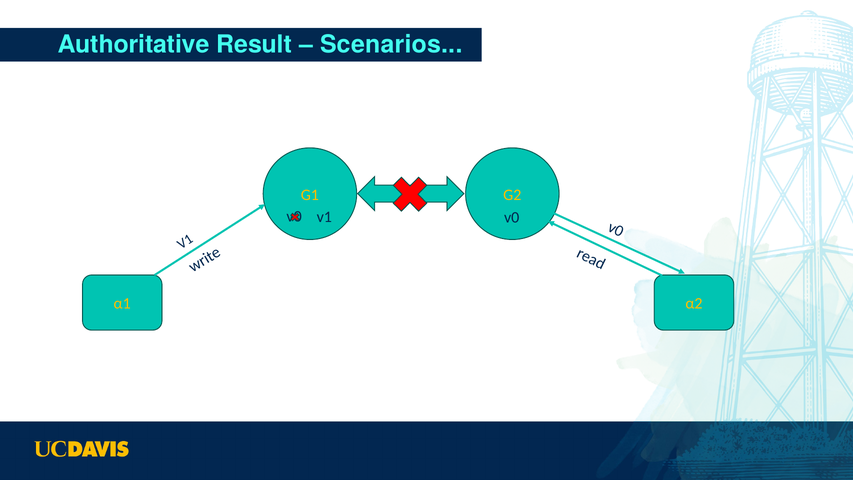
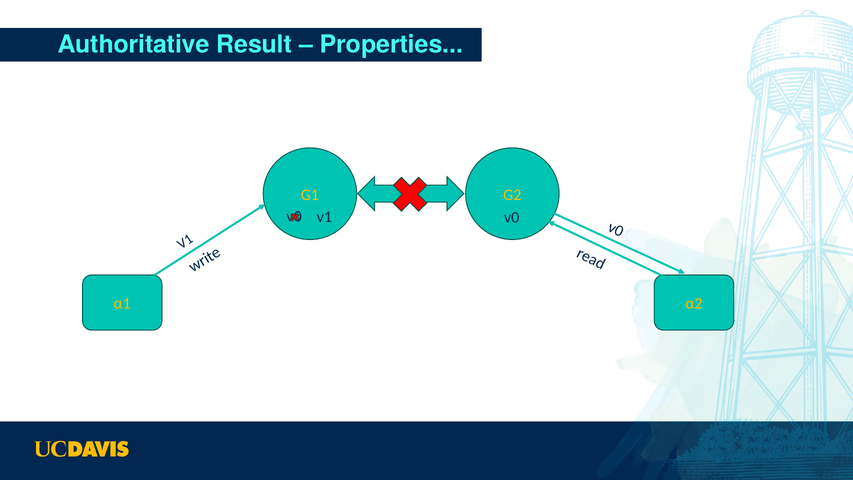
Scenarios: Scenarios -> Properties (391, 45)
